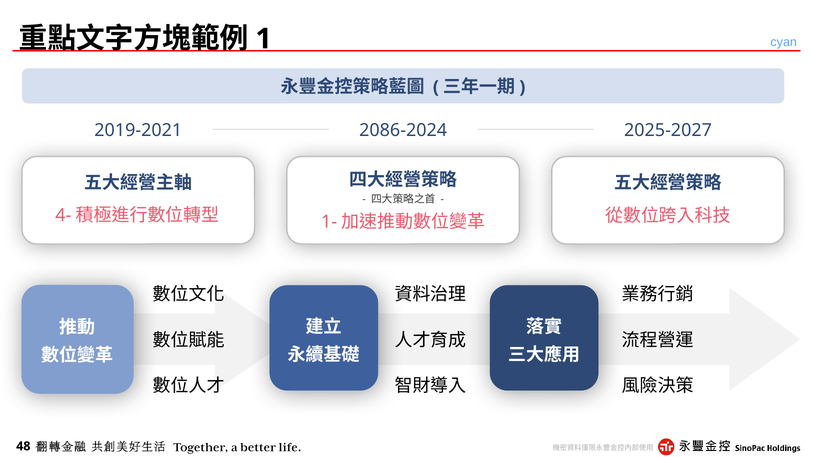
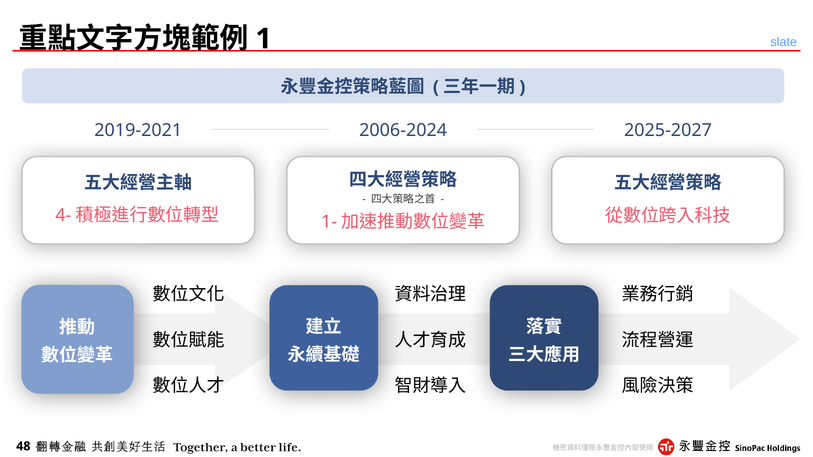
cyan: cyan -> slate (784, 42)
2086-2024: 2086-2024 -> 2006-2024 (403, 131)
